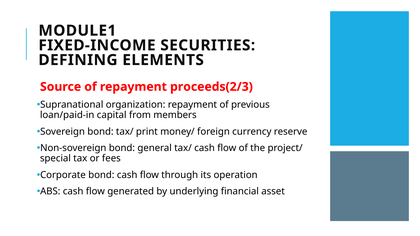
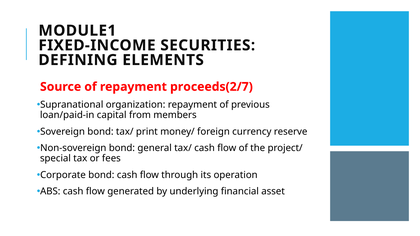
proceeds(2/3: proceeds(2/3 -> proceeds(2/7 (211, 87)
